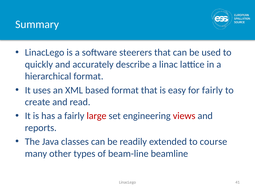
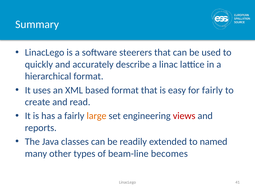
large colour: red -> orange (97, 116)
course: course -> named (214, 142)
beamline: beamline -> becomes (169, 154)
